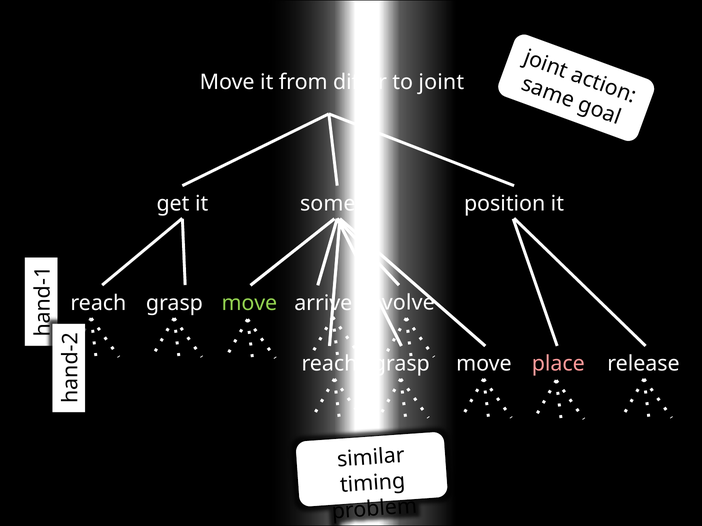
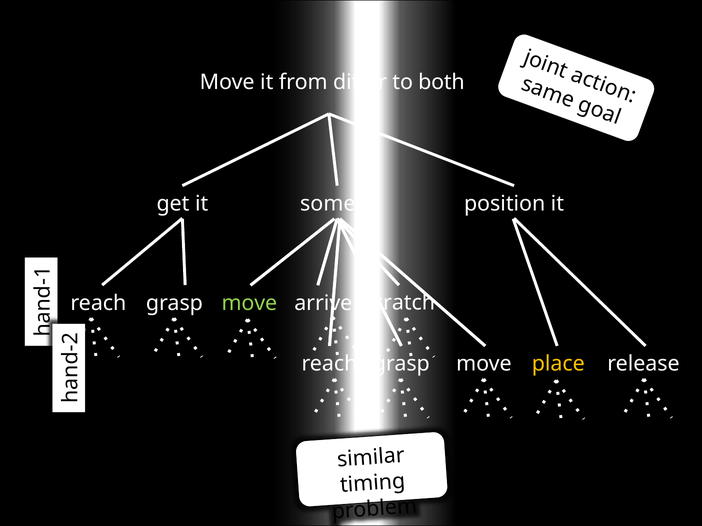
joint: joint -> both (441, 82)
involve: involve -> scratch (399, 303)
place colour: pink -> yellow (558, 364)
